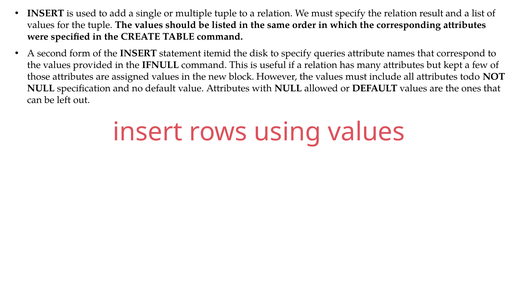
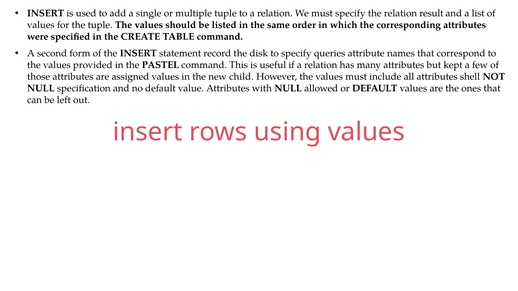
itemid: itemid -> record (217, 53)
IFNULL: IFNULL -> PASTEL (160, 65)
block: block -> child (241, 77)
todo: todo -> shell (470, 77)
